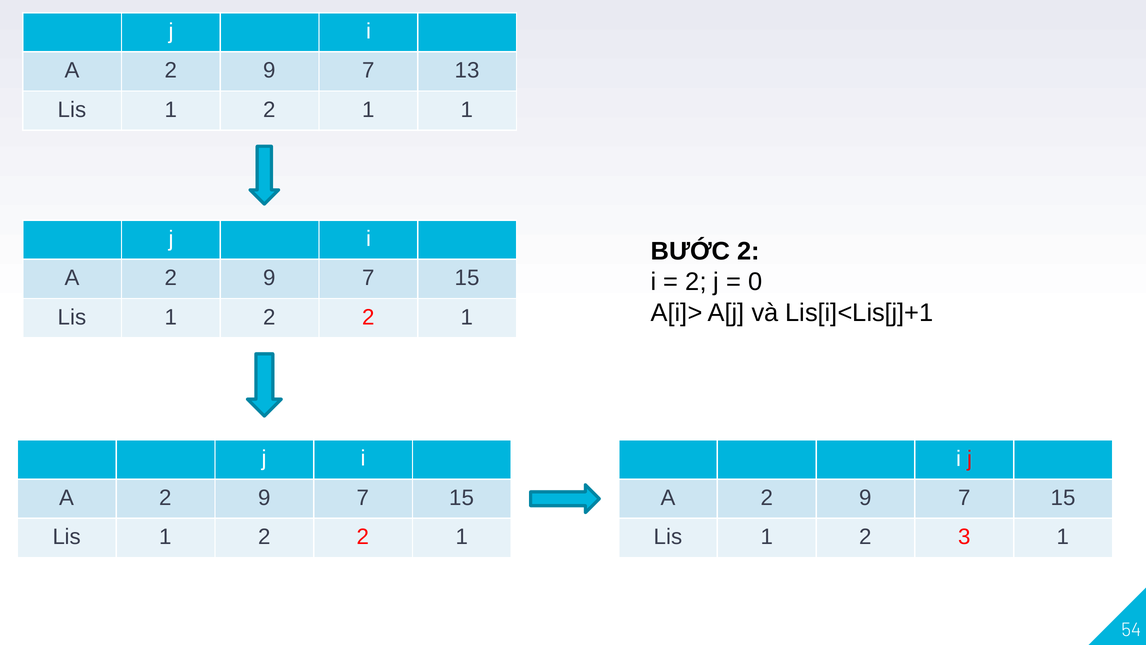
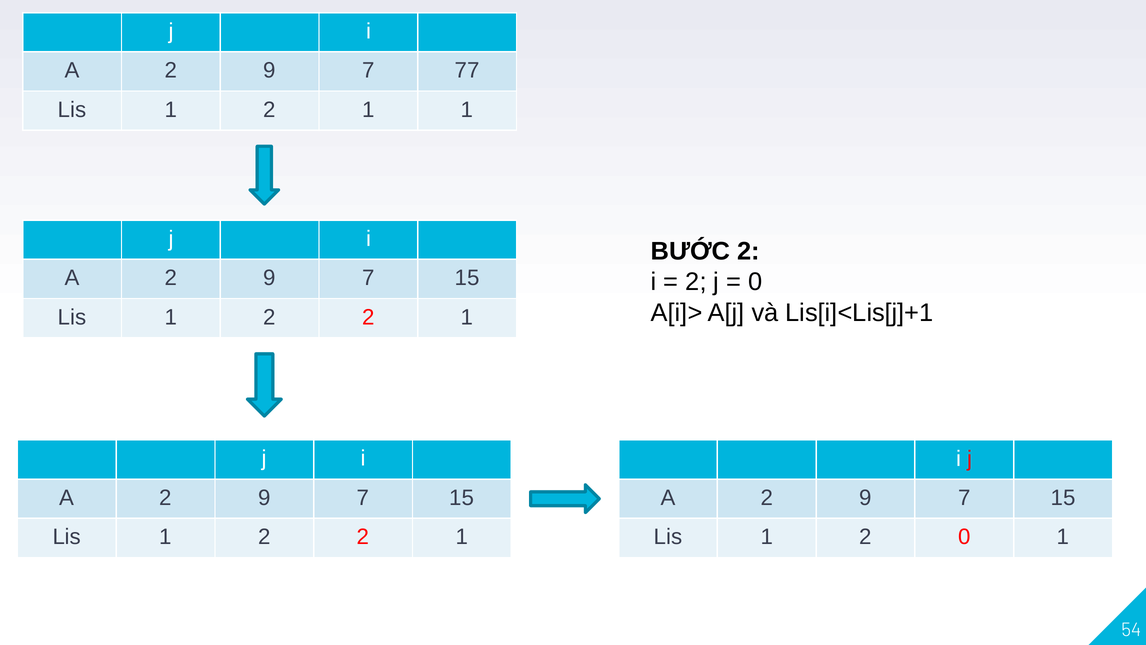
13: 13 -> 77 (467, 70)
2 3: 3 -> 0 (964, 537)
